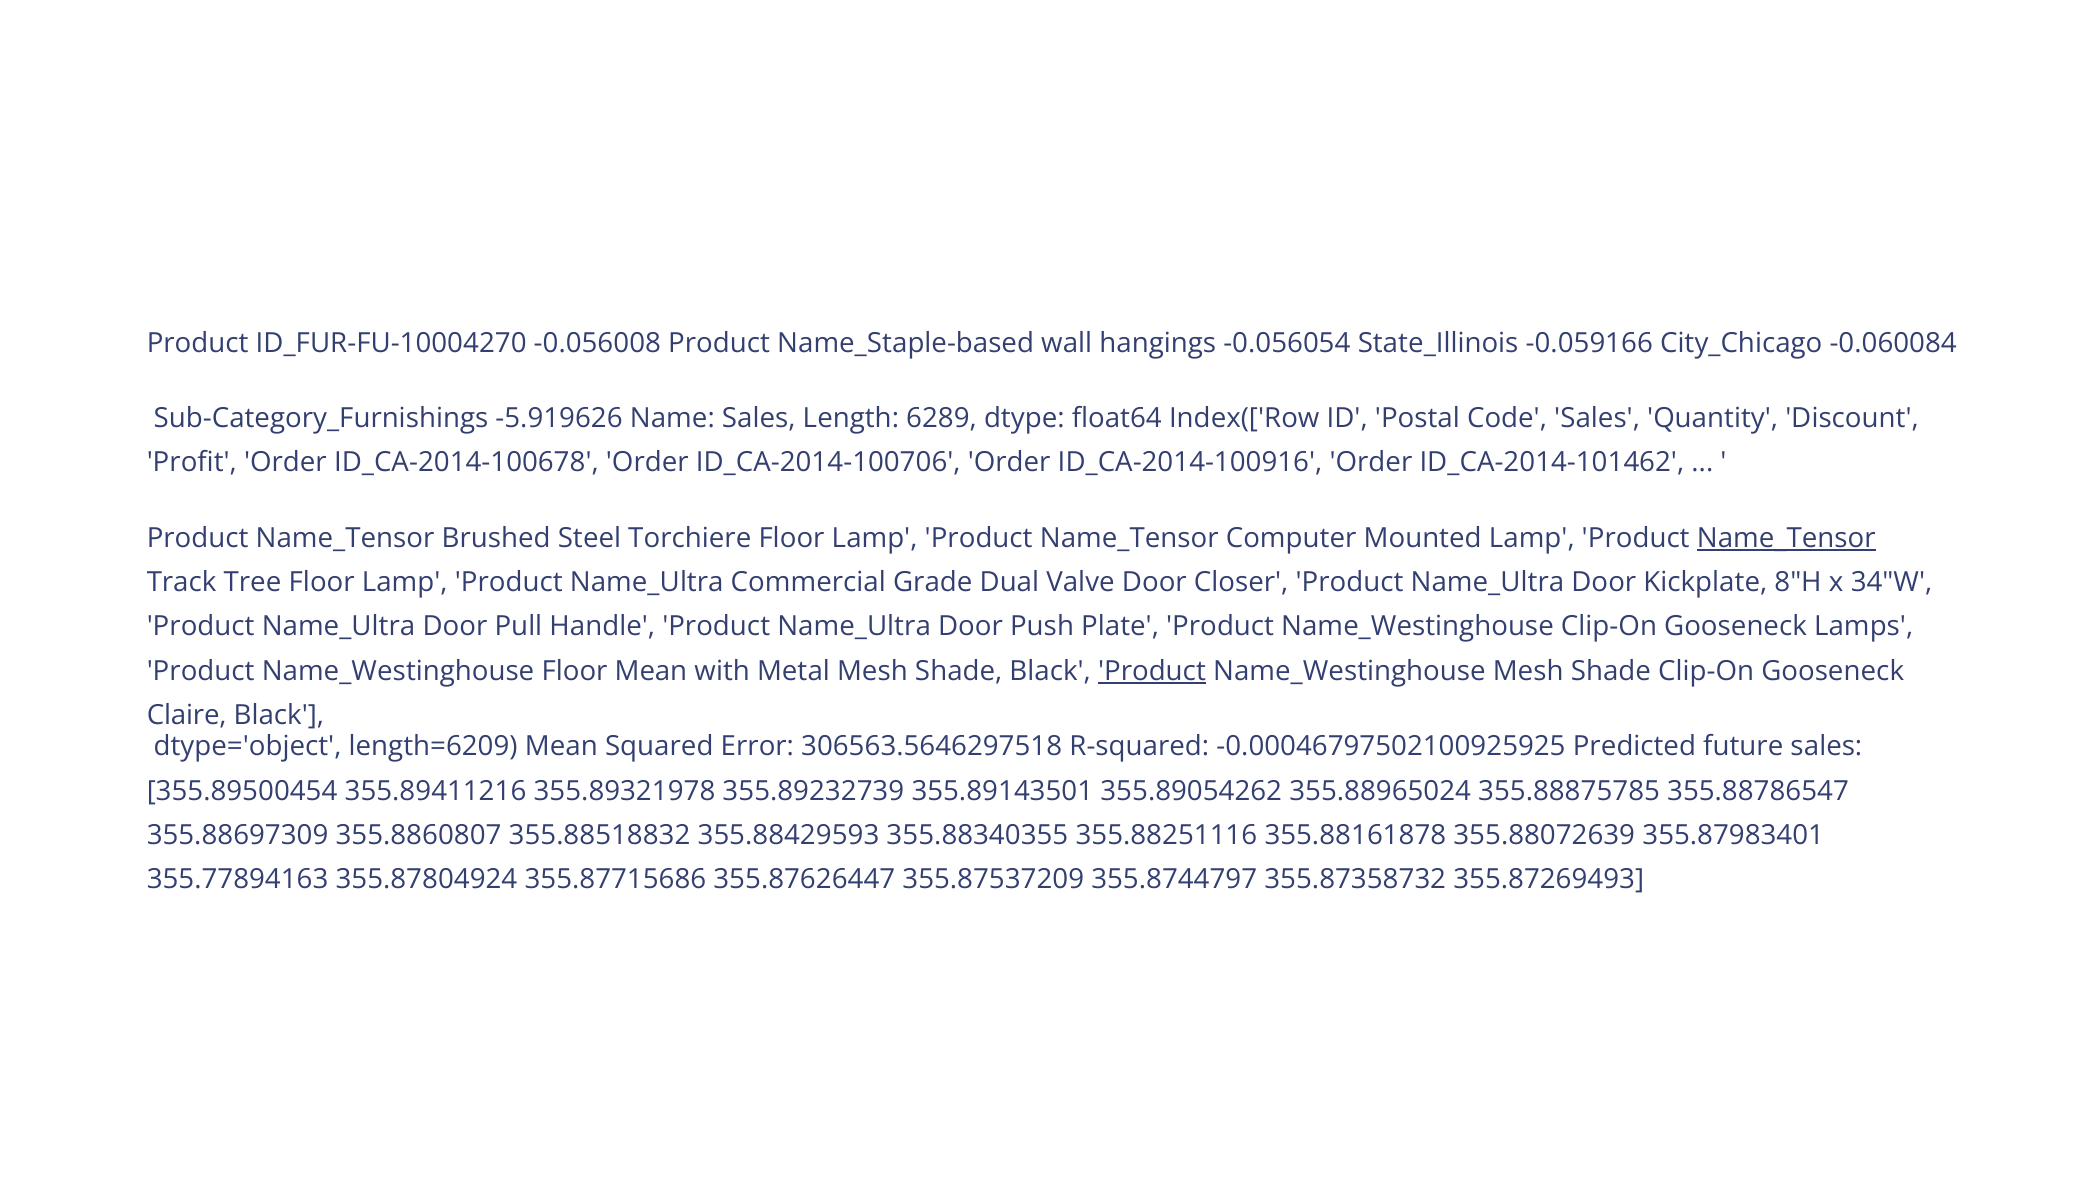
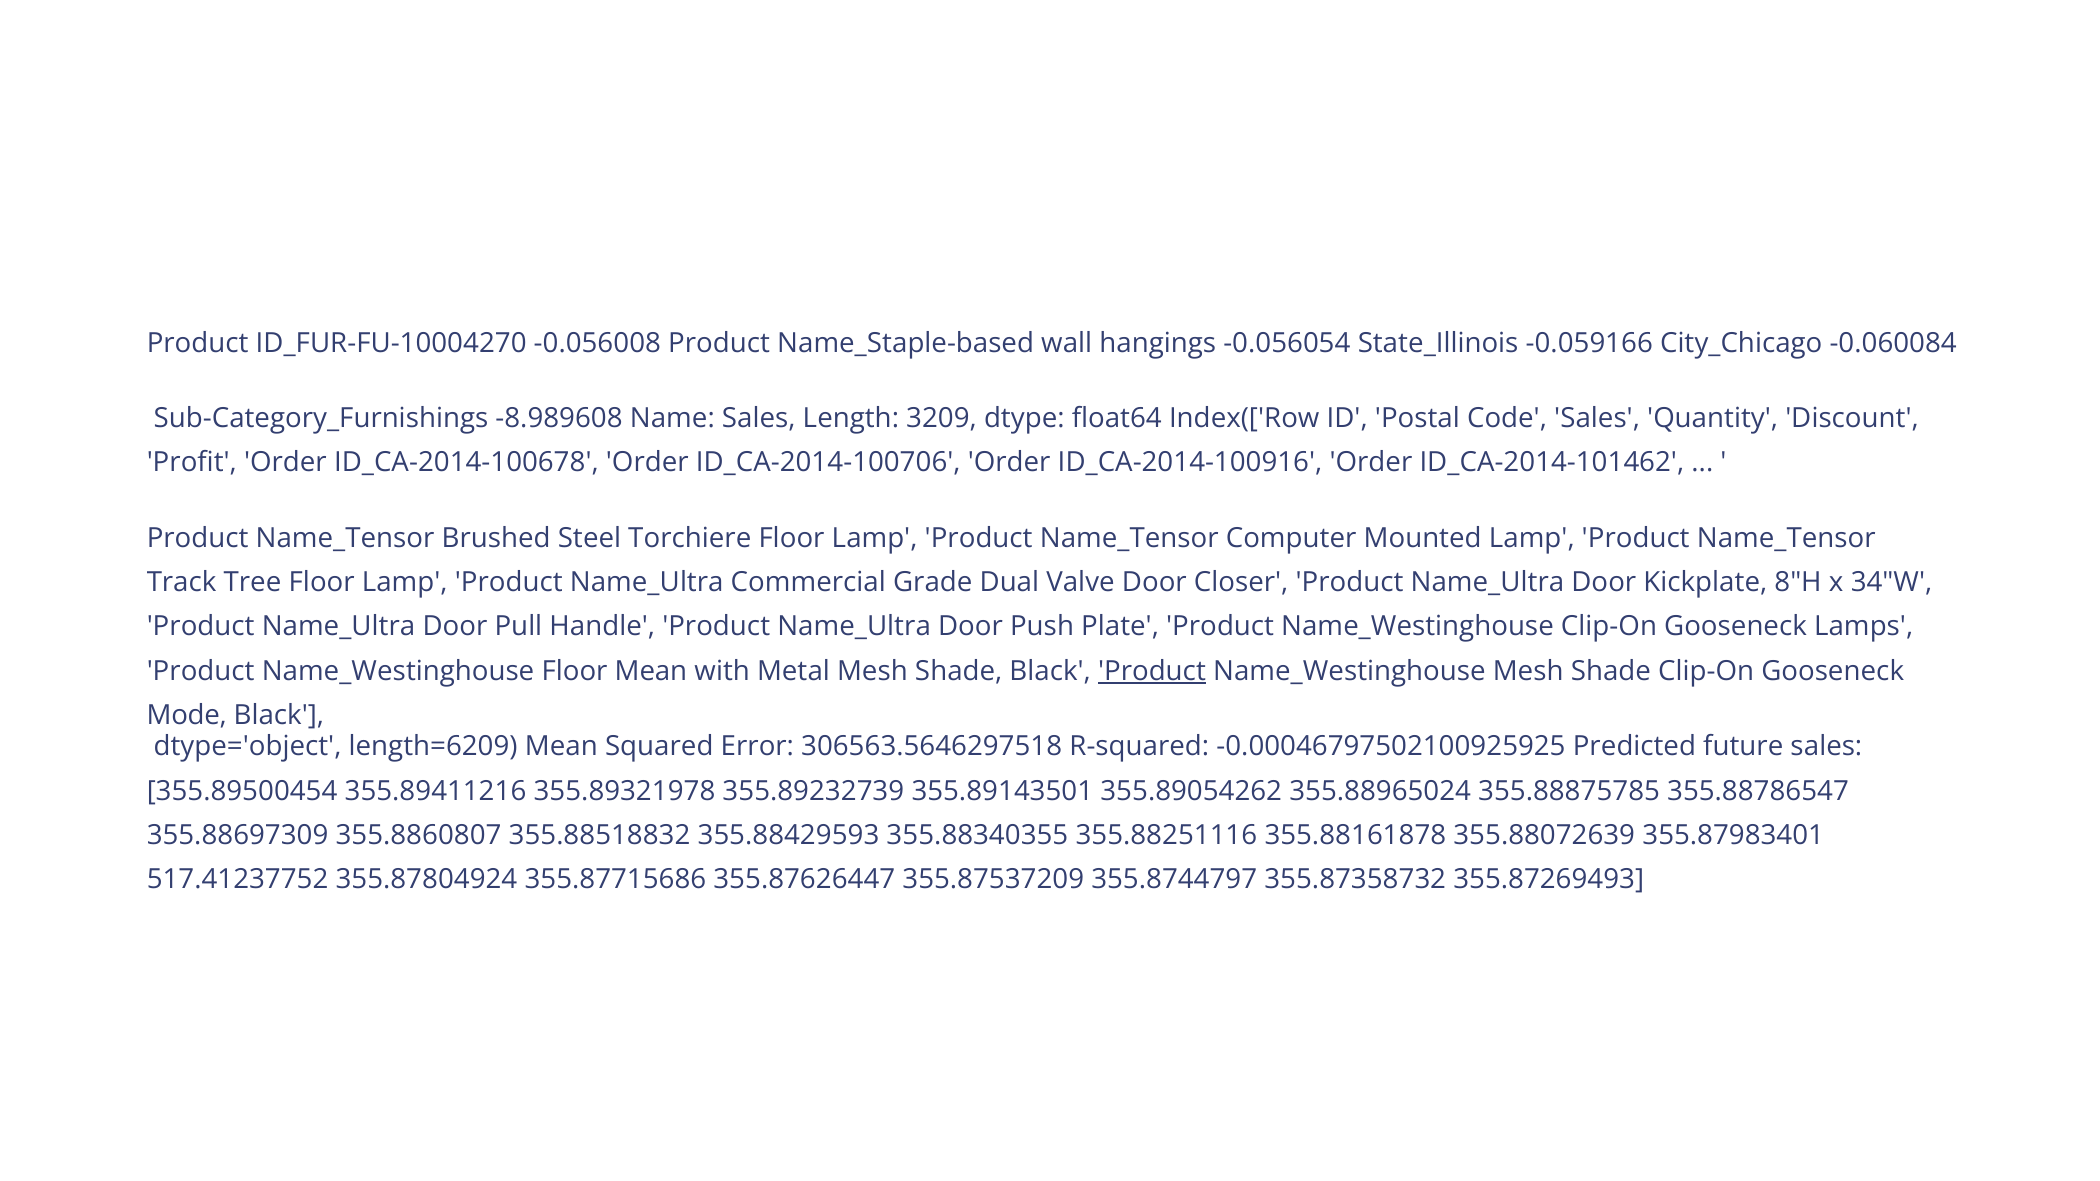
-5.919626: -5.919626 -> -8.989608 (559, 419)
6289: 6289 -> 3209 (941, 419)
Name_Tensor underline: present -> none (1786, 538)
Claire: Claire -> Mode (187, 715)
355.77894163: 355.77894163 -> 517.41237752 (238, 880)
